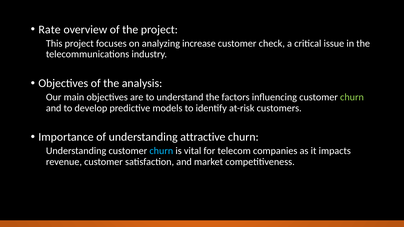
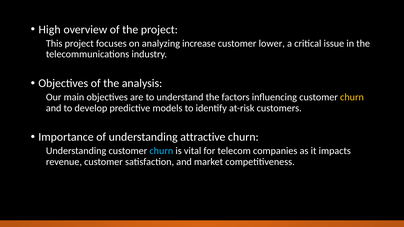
Rate: Rate -> High (50, 30)
check: check -> lower (272, 43)
churn colour: light green -> yellow (352, 97)
